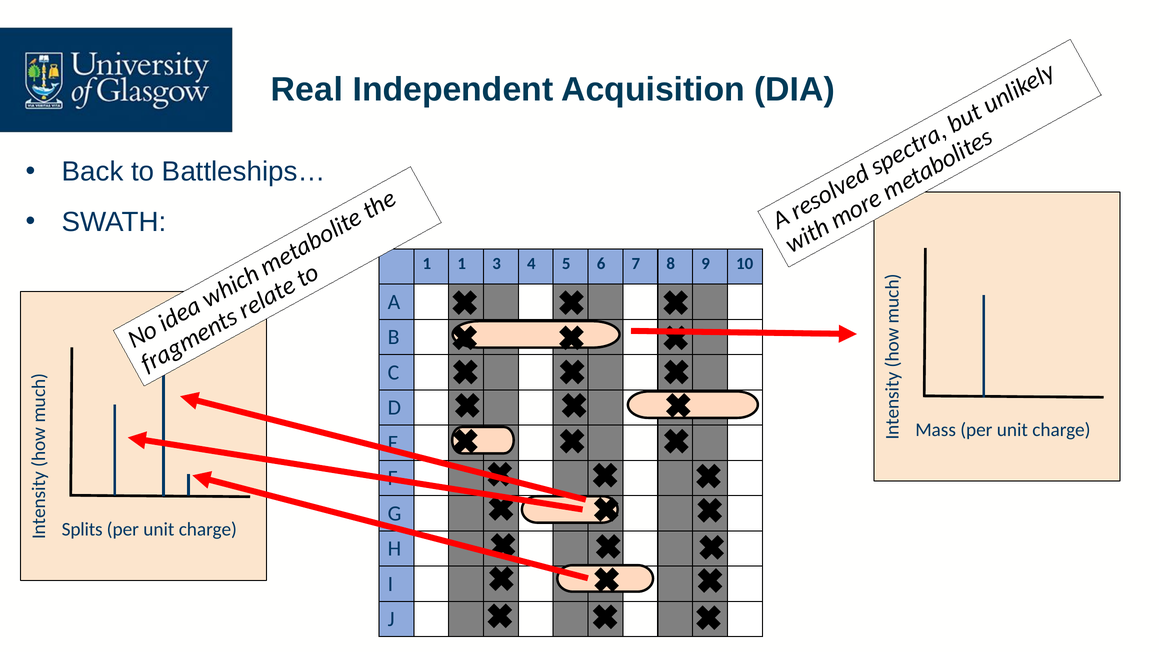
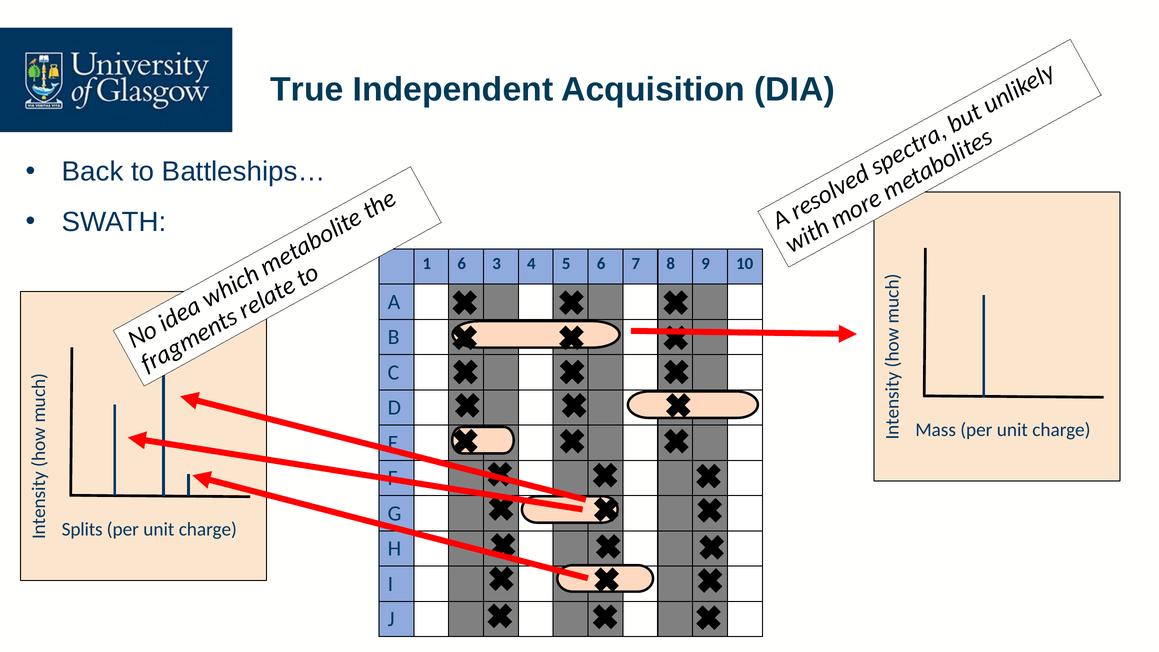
Real: Real -> True (307, 90)
1: 1 -> 6 (462, 264)
